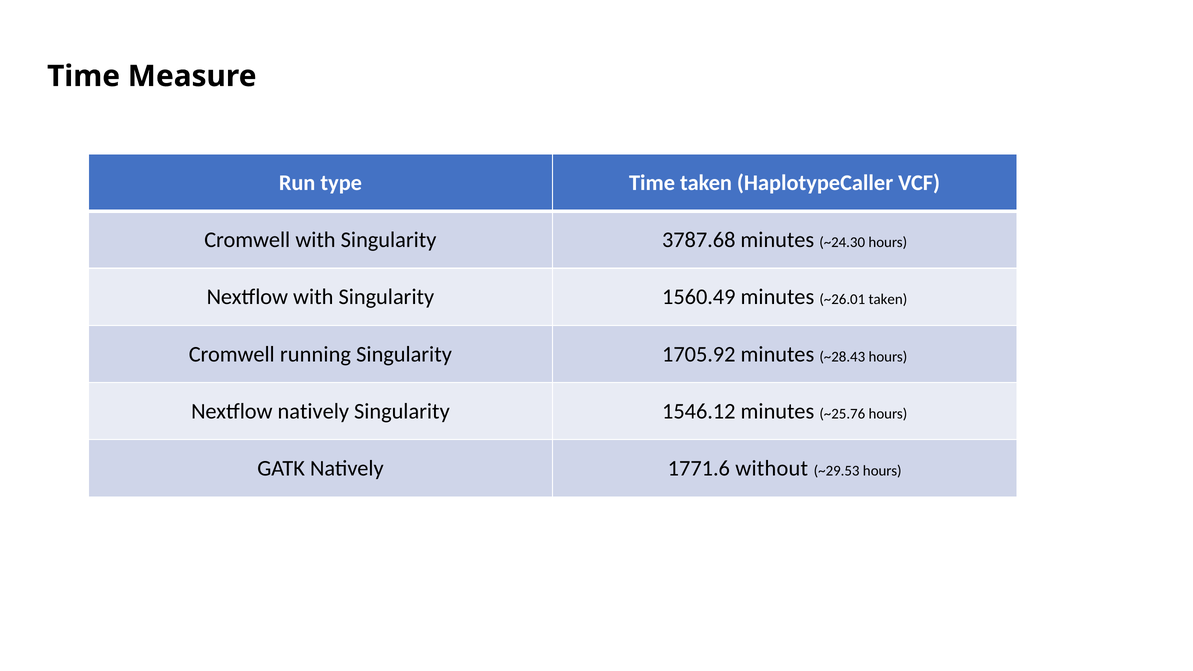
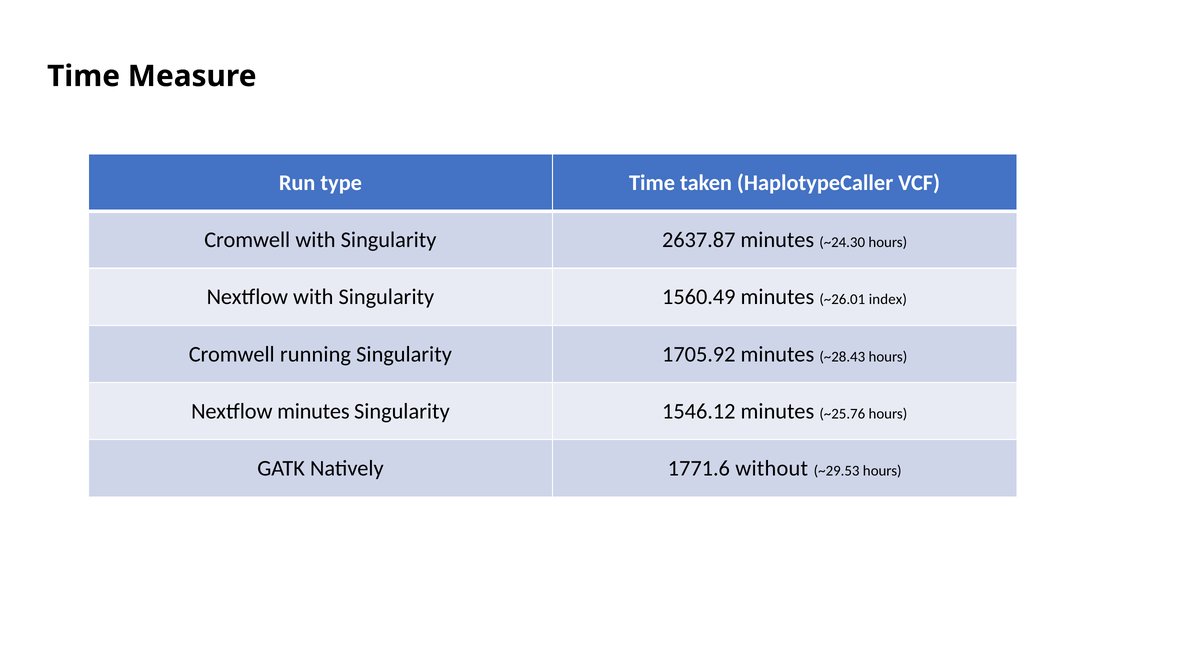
3787.68: 3787.68 -> 2637.87 (699, 240)
~26.01 taken: taken -> index (888, 300)
Nextflow natively: natively -> minutes (313, 411)
